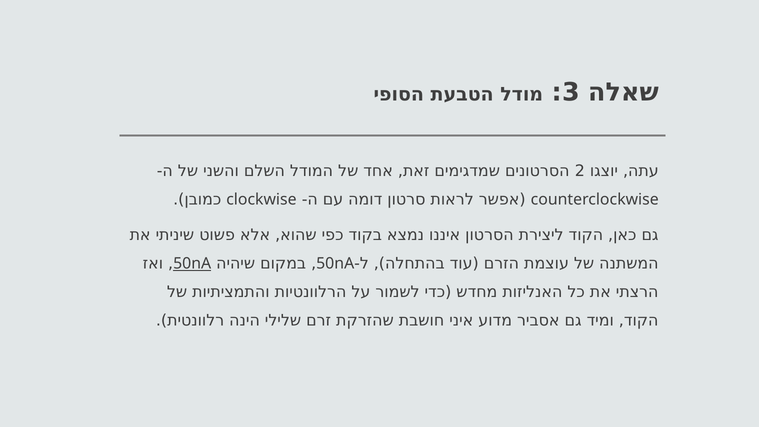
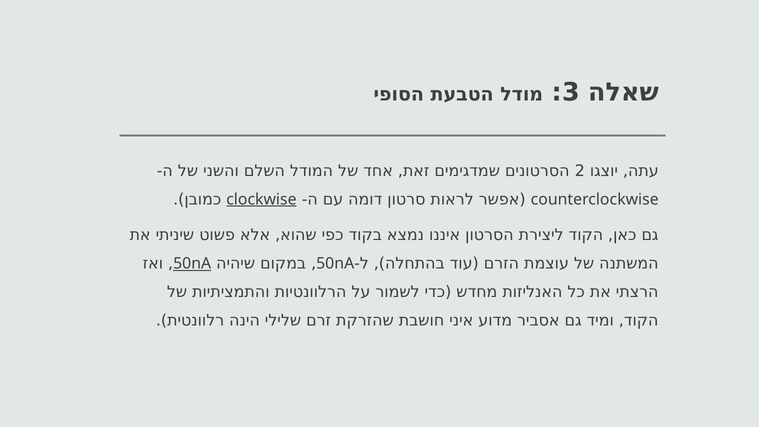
clockwise underline: none -> present (261, 199)
